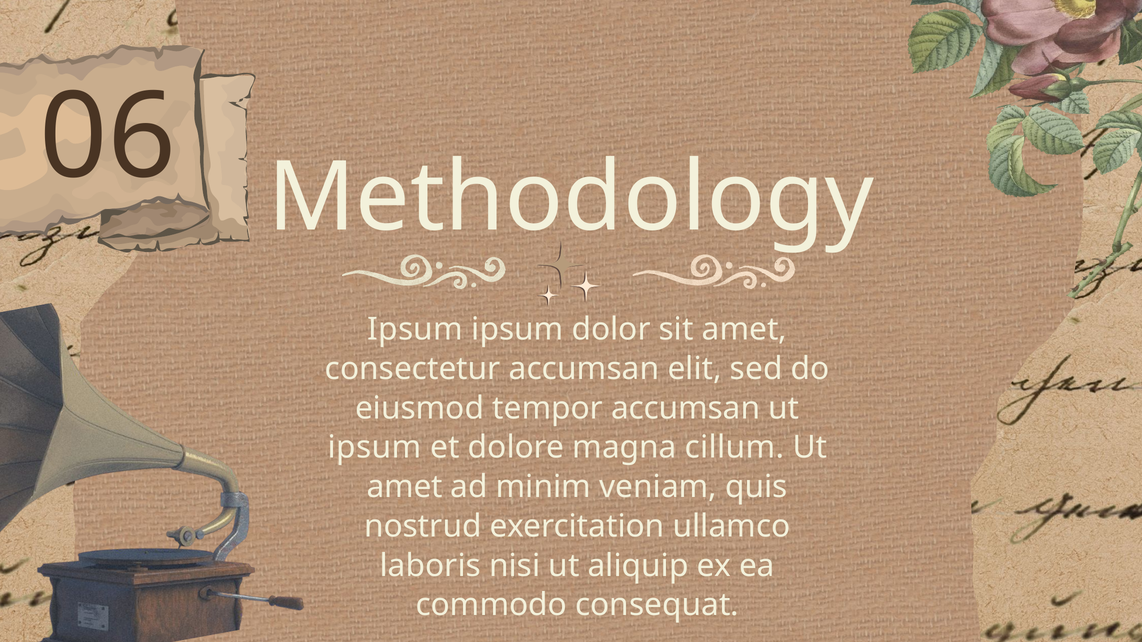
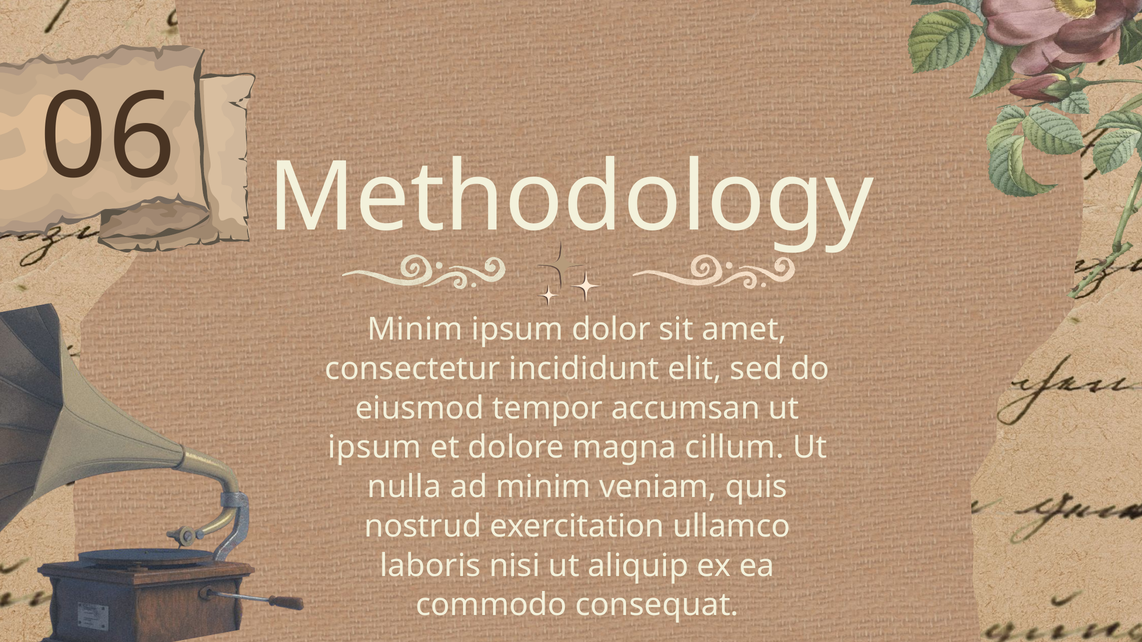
Ipsum: Ipsum -> Minim (415, 330)
consectetur accumsan: accumsan -> incididunt (584, 369)
amet: amet -> nulla (404, 487)
